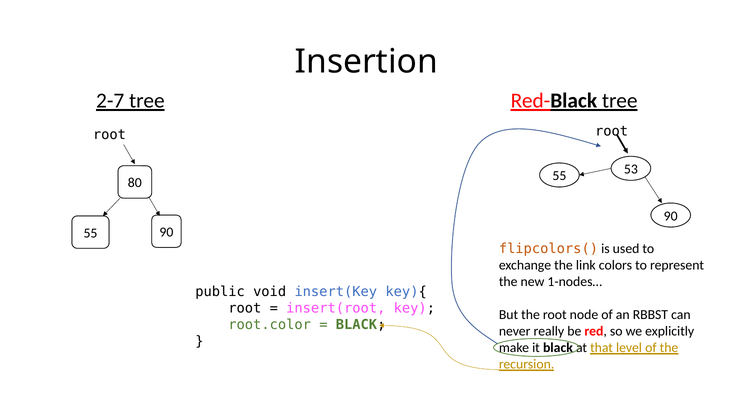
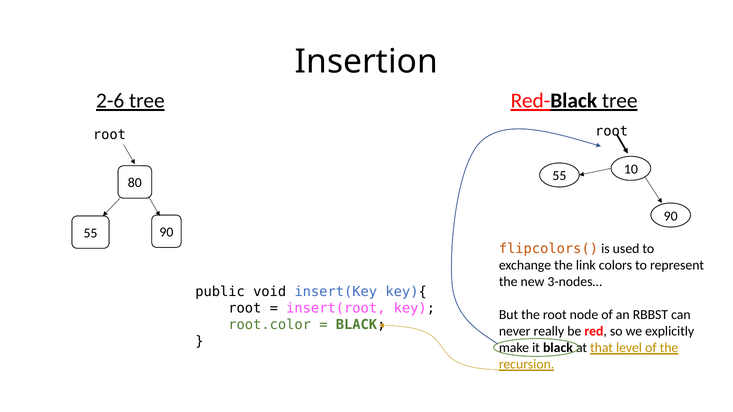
2-7: 2-7 -> 2-6 (110, 101)
53: 53 -> 10 (631, 169)
1-nodes…: 1-nodes… -> 3-nodes… (575, 282)
